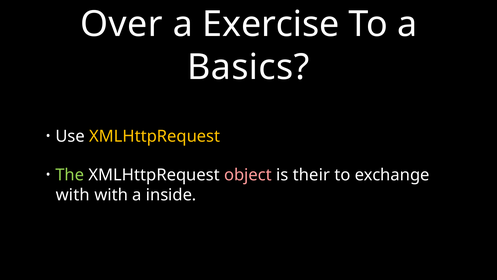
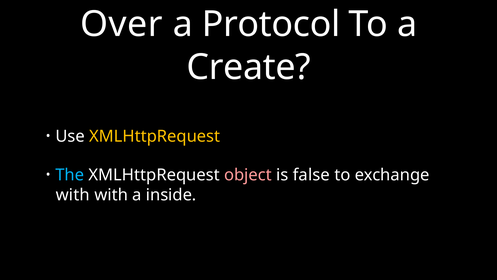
Exercise: Exercise -> Protocol (271, 24)
Basics: Basics -> Create (249, 67)
The colour: light green -> light blue (70, 175)
their: their -> false (311, 175)
